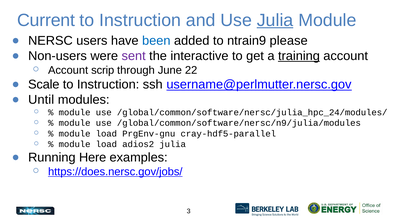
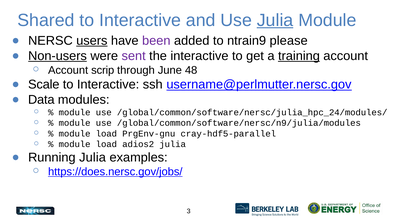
Current: Current -> Shared (46, 20)
Instruction: Instruction -> Interactive (140, 20)
users underline: none -> present (92, 41)
been colour: blue -> purple (156, 41)
Non-users underline: none -> present (58, 56)
22: 22 -> 48 (191, 70)
Instruction: Instruction -> Interactive (108, 85)
Until: Until -> Data (41, 100)
Running Here: Here -> Julia (93, 158)
